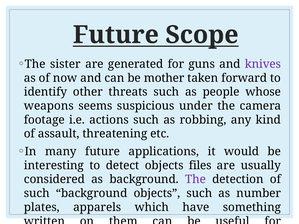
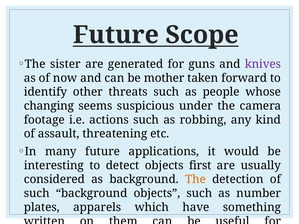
weapons: weapons -> changing (49, 106)
files: files -> first (200, 166)
The colour: purple -> orange (195, 180)
